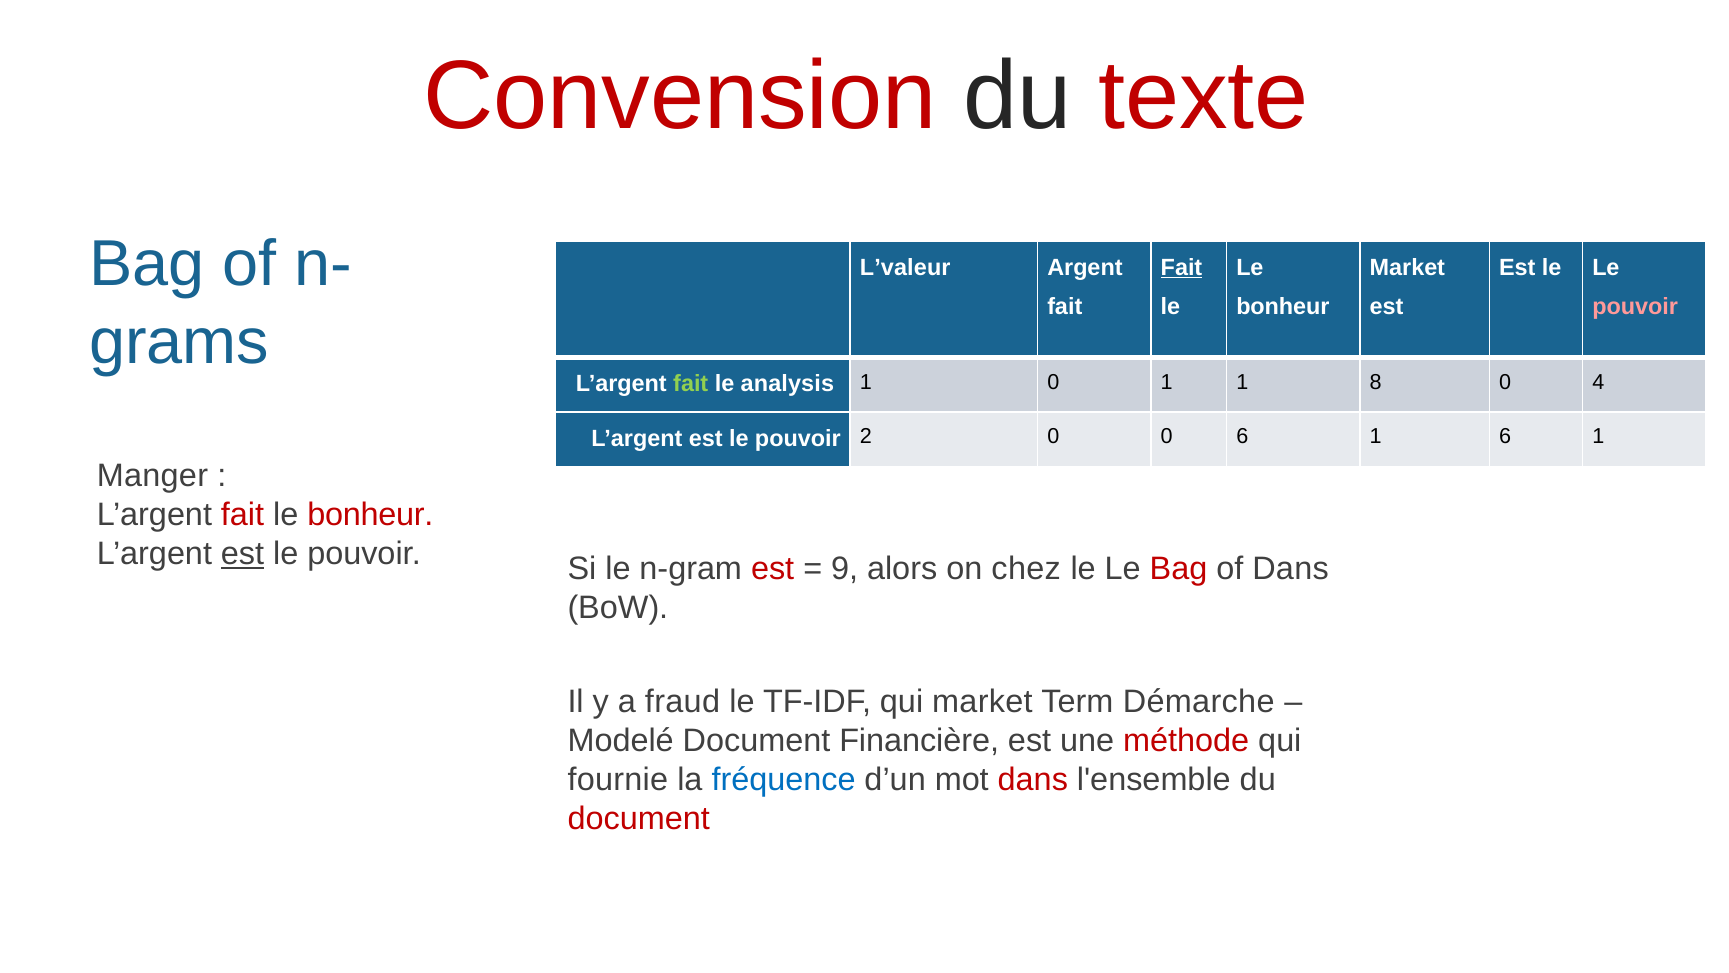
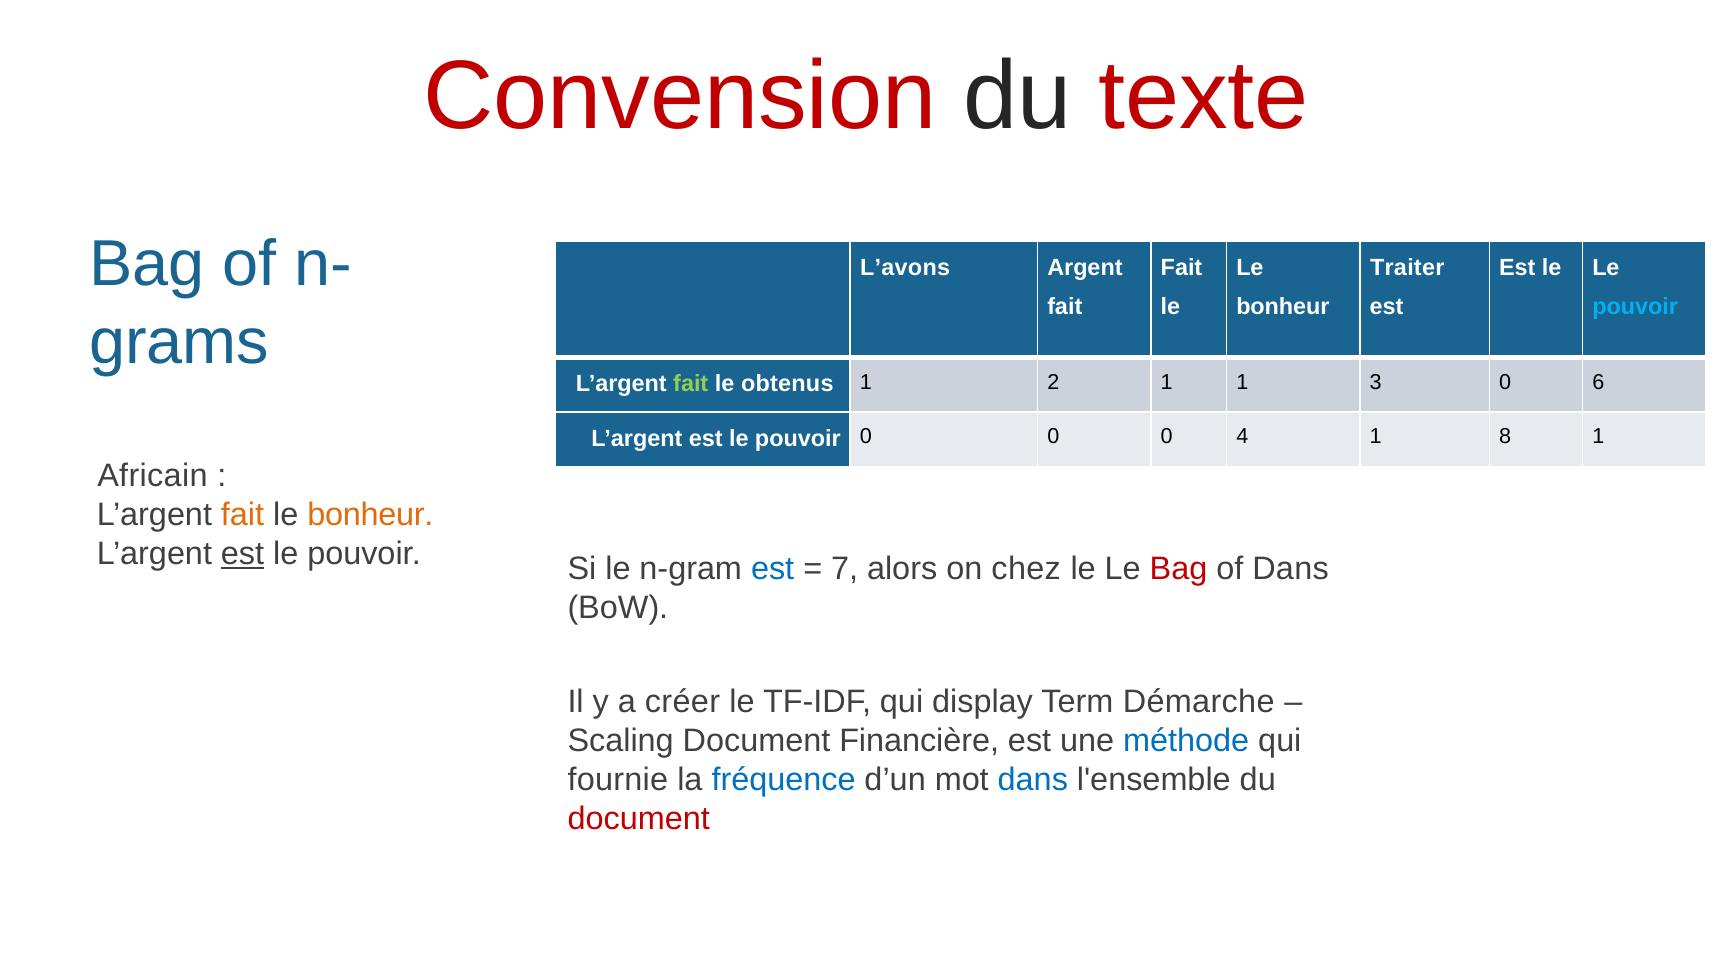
L’valeur: L’valeur -> L’avons (905, 267)
Fait underline: present -> none (1182, 267)
Market: Market -> Traiter (1407, 267)
pouvoir colour: pink -> light blue (1635, 307)
analysis: analysis -> obtenus (787, 384)
1 0: 0 -> 2 (1053, 382)
8: 8 -> 3 (1376, 382)
4: 4 -> 6 (1598, 382)
pouvoir 2: 2 -> 0 (866, 436)
0 6: 6 -> 4 (1242, 436)
1 6: 6 -> 8 (1505, 436)
Manger: Manger -> Africain (152, 476)
fait colour: red -> orange (243, 515)
bonheur colour: red -> orange (370, 515)
est colour: red -> blue (773, 569)
9: 9 -> 7 (845, 569)
fraud: fraud -> créer (683, 701)
qui market: market -> display (983, 701)
Modelé: Modelé -> Scaling (621, 740)
méthode colour: red -> blue (1186, 740)
dans colour: red -> blue (1033, 779)
